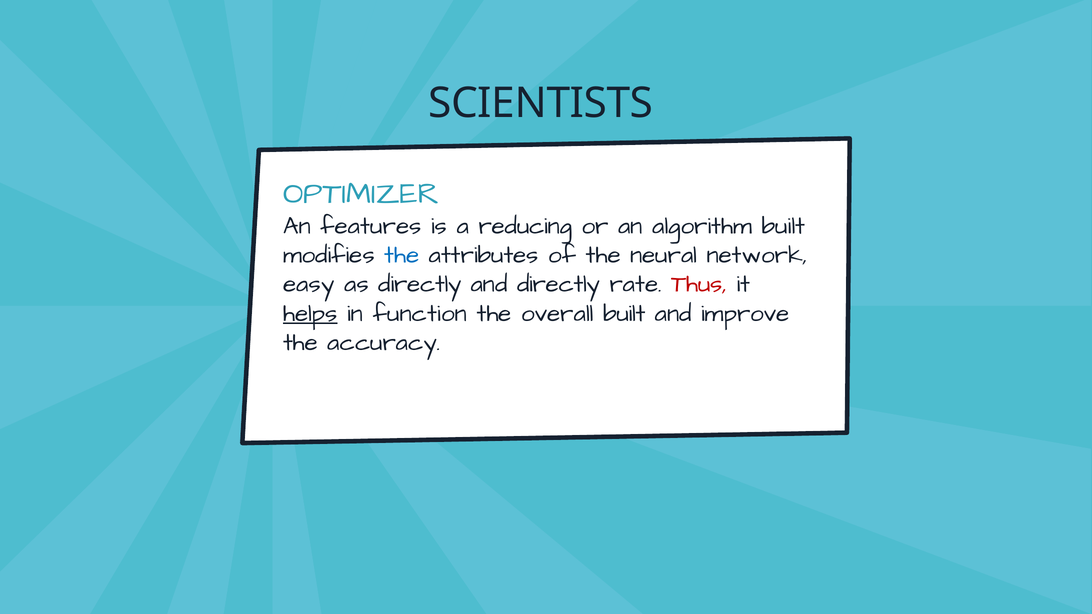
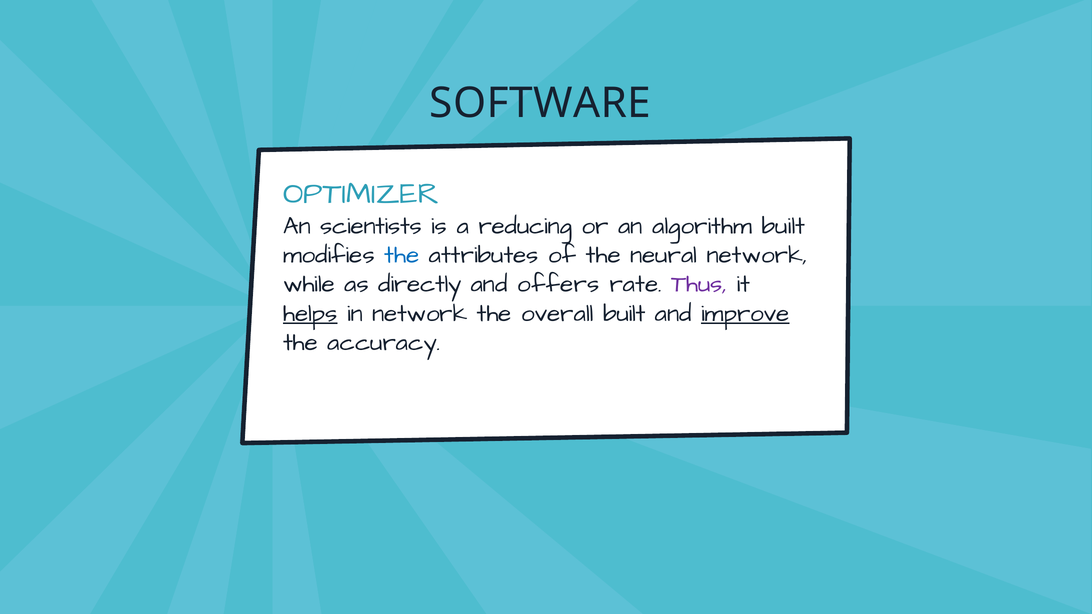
SCIENTISTS: SCIENTISTS -> SOFTWARE (540, 103)
features: features -> scientists (371, 226)
easy: easy -> while (309, 284)
and directly: directly -> offers (558, 284)
Thus colour: red -> purple (699, 284)
in function: function -> network (420, 313)
improve underline: none -> present (745, 313)
